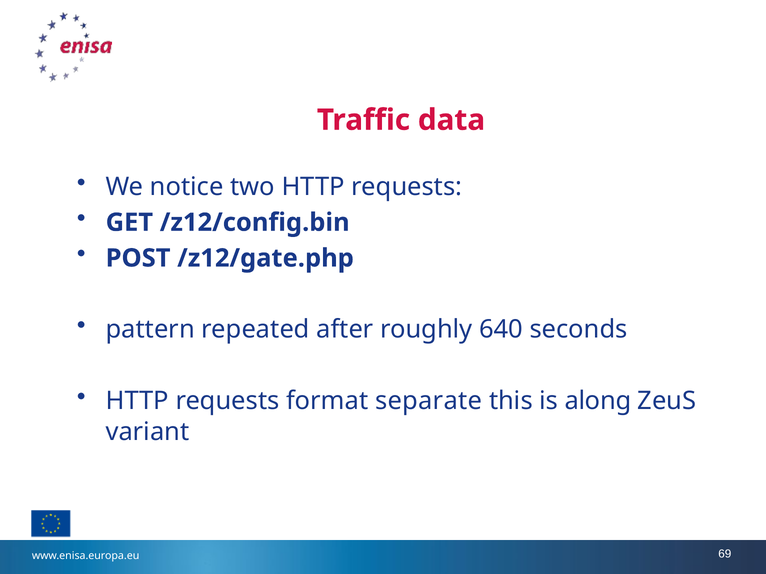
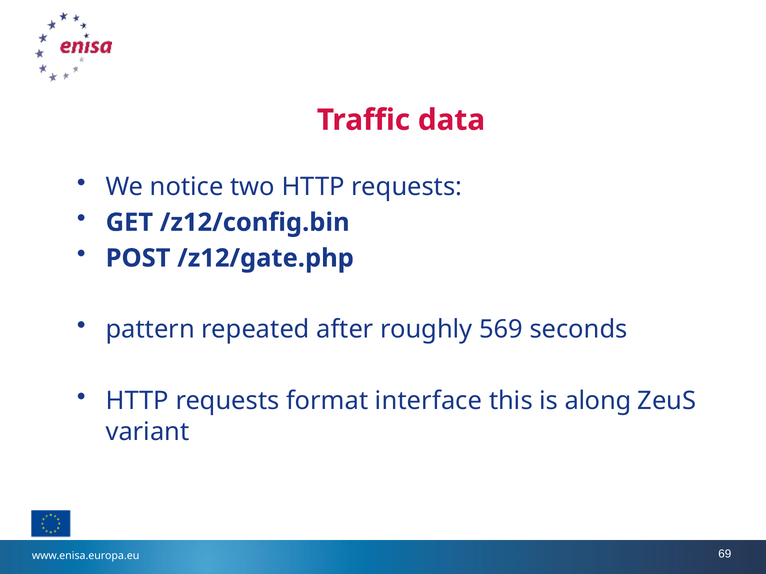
640: 640 -> 569 (501, 330)
separate: separate -> interface (429, 401)
